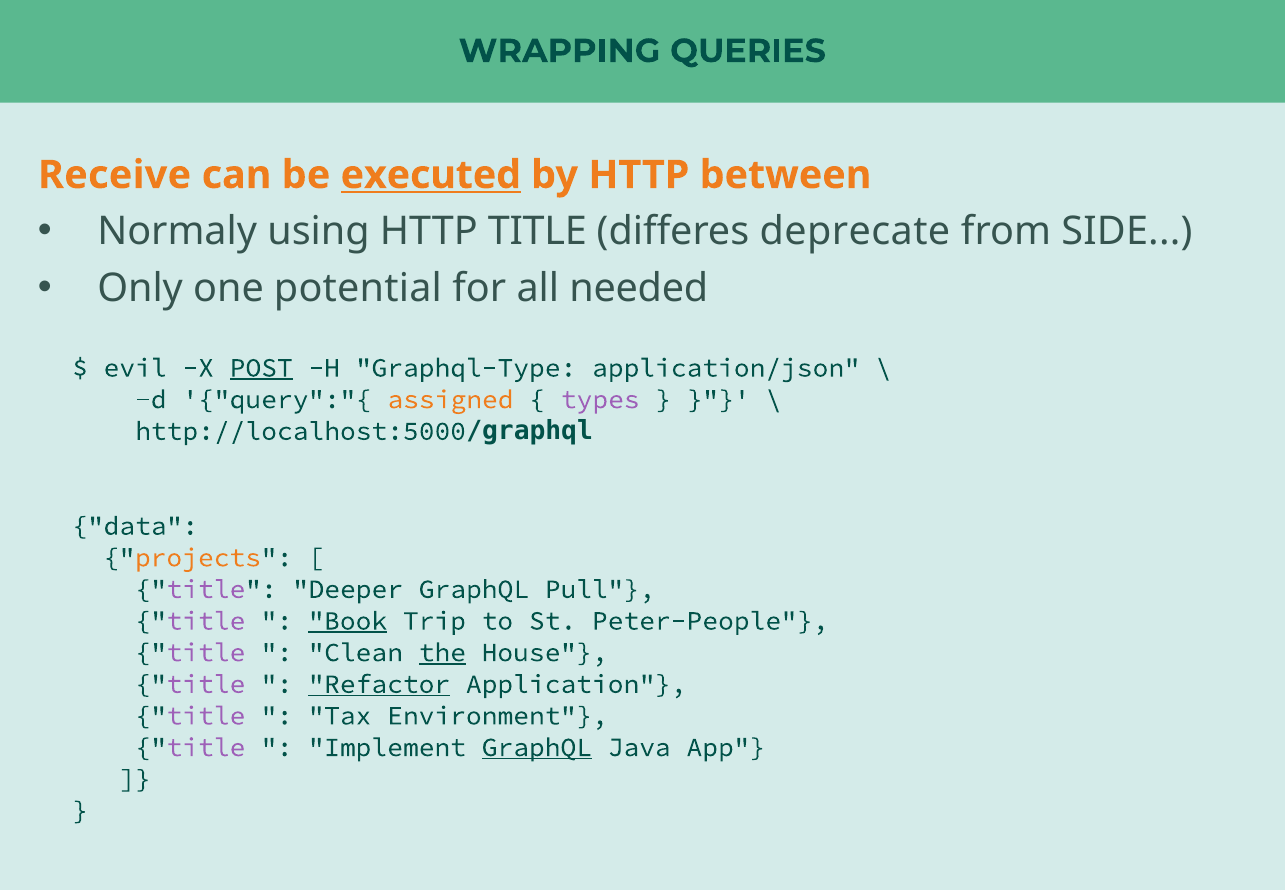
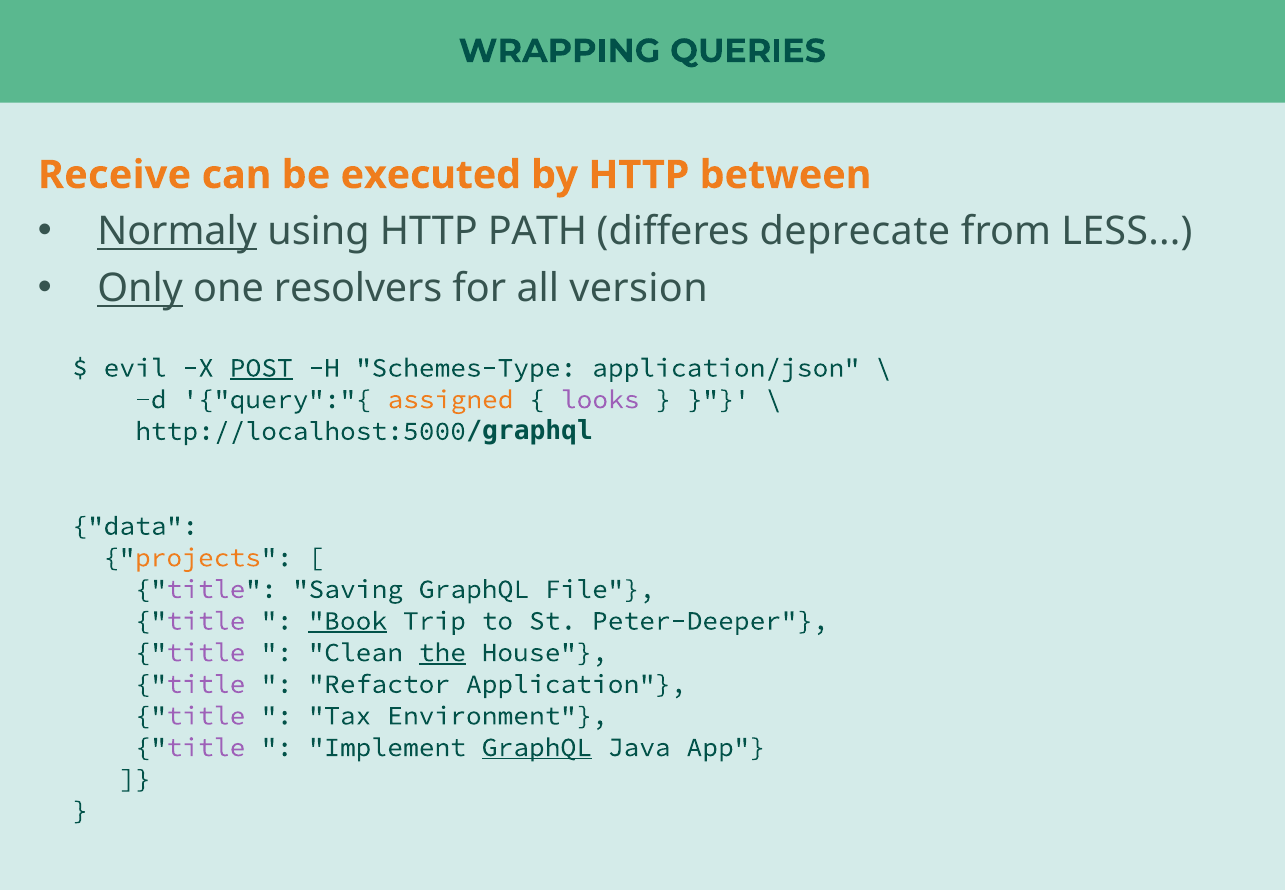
executed underline: present -> none (431, 175)
Normaly underline: none -> present (177, 232)
HTTP TITLE: TITLE -> PATH (537, 232)
SIDE: SIDE -> LESS (1127, 232)
Only underline: none -> present (140, 289)
potential: potential -> resolvers (358, 289)
needed: needed -> version (639, 289)
Graphql-Type: Graphql-Type -> Schemes-Type (466, 368)
types: types -> looks (600, 399)
Deeper: Deeper -> Saving (348, 589)
Pull: Pull -> File (600, 589)
Peter-People: Peter-People -> Peter-Deeper (710, 621)
Refactor underline: present -> none (379, 684)
